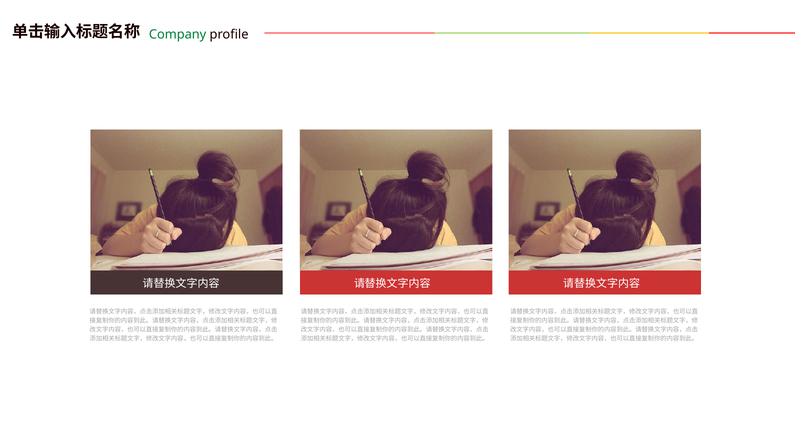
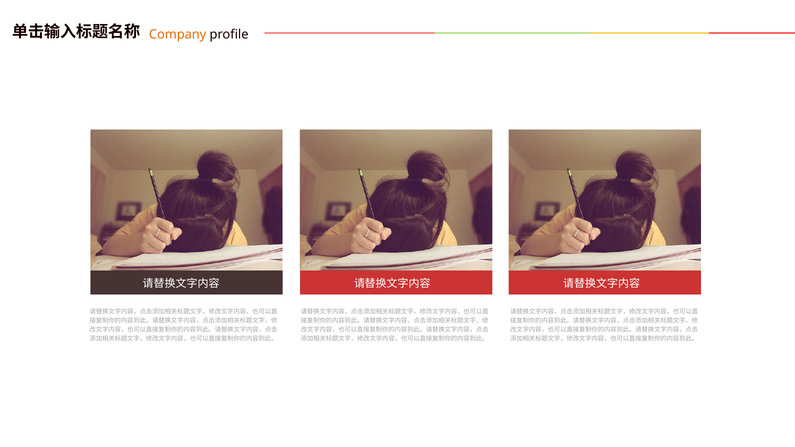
Company colour: green -> orange (178, 35)
